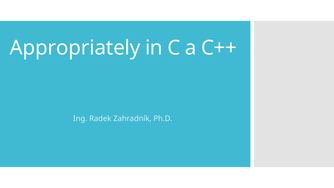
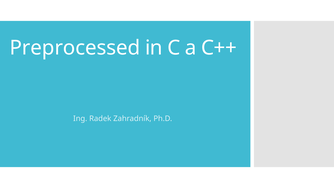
Appropriately: Appropriately -> Preprocessed (75, 48)
